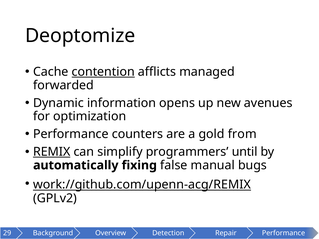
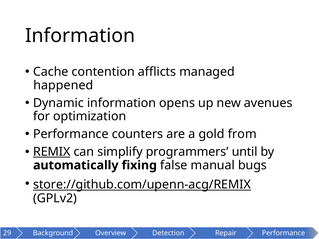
Deoptomize: Deoptomize -> Information (80, 36)
contention underline: present -> none (103, 72)
forwarded: forwarded -> happened (63, 85)
work://github.com/upenn-acg/REMIX: work://github.com/upenn-acg/REMIX -> store://github.com/upenn-acg/REMIX (142, 185)
